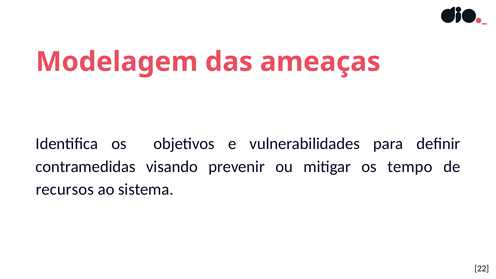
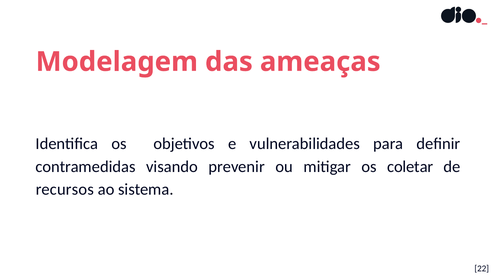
tempo: tempo -> coletar (410, 167)
